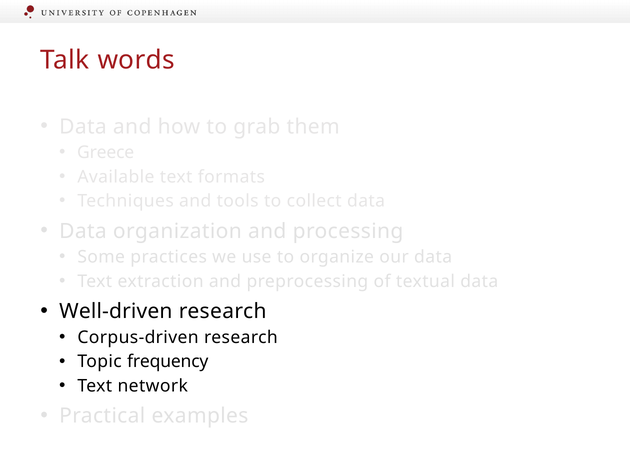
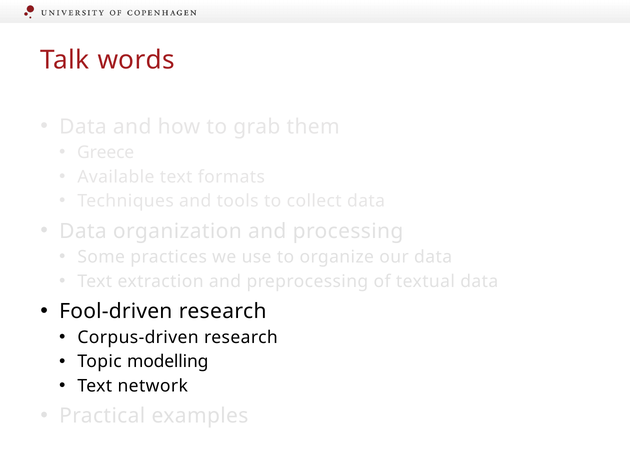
Well-driven: Well-driven -> Fool-driven (116, 312)
frequency: frequency -> modelling (168, 362)
